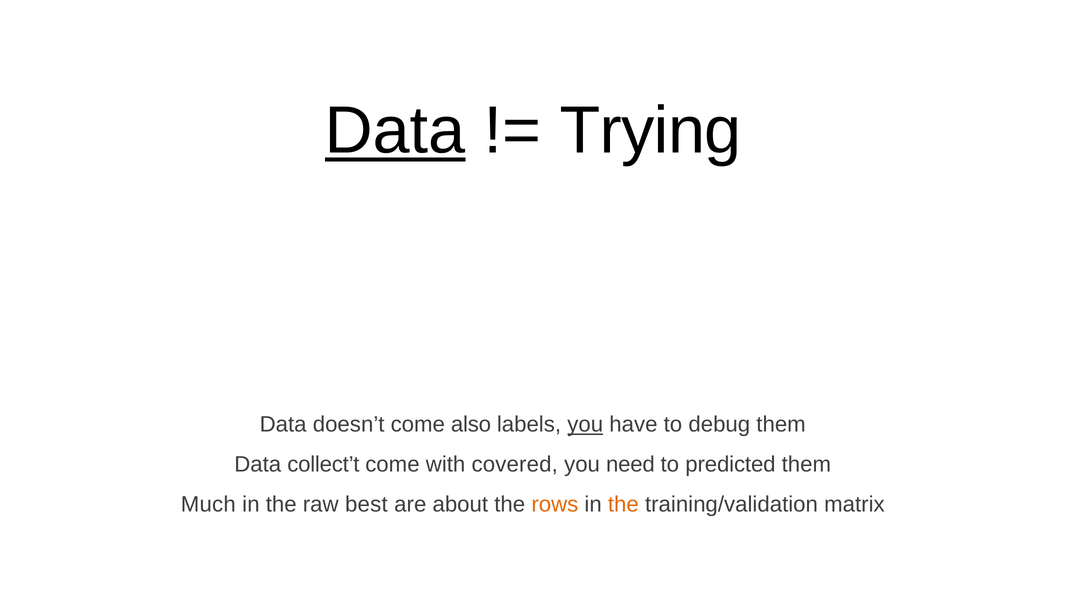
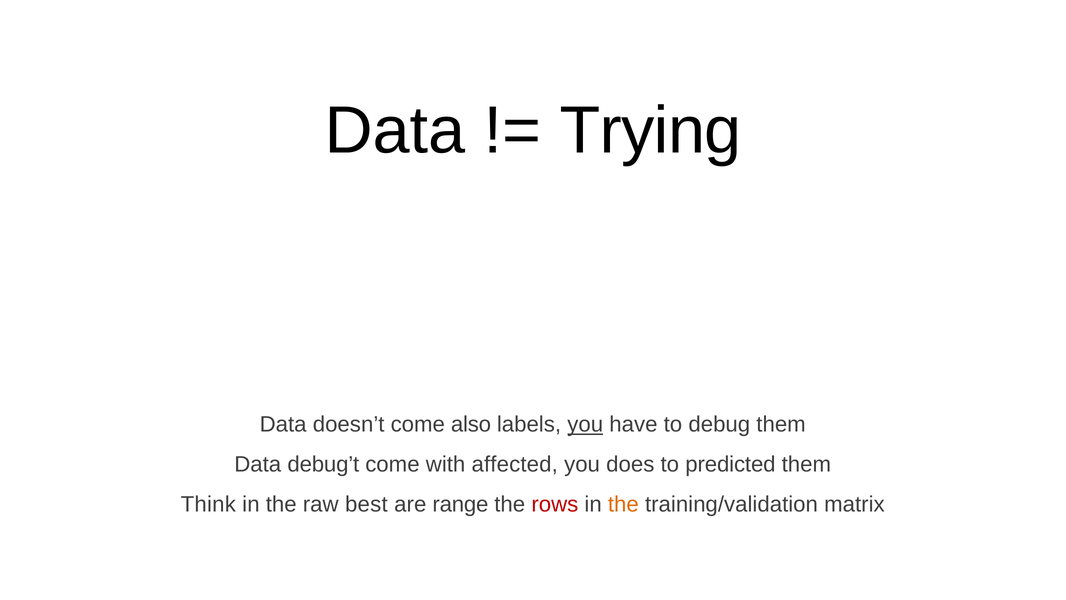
Data underline: present -> none (395, 131)
collect’t: collect’t -> debug’t (323, 464)
covered: covered -> affected (515, 464)
need: need -> does (630, 464)
Much: Much -> Think (208, 504)
about: about -> range (460, 504)
rows colour: orange -> red (555, 504)
